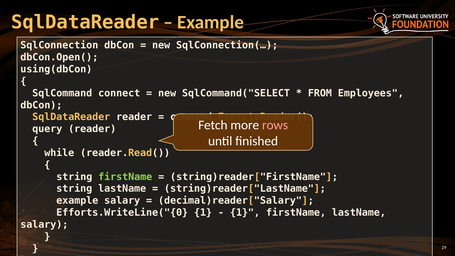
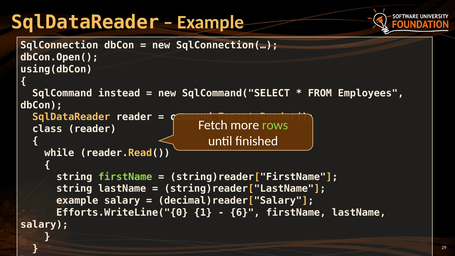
connect: connect -> instead (119, 93)
rows colour: pink -> light green (275, 125)
query: query -> class (47, 129)
1: 1 -> 6 (245, 213)
